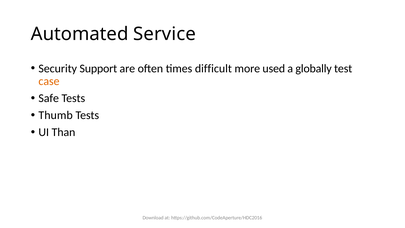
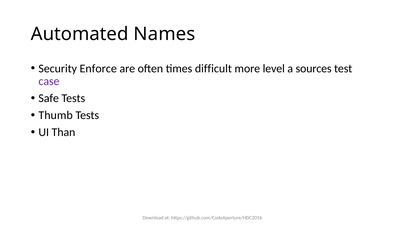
Service: Service -> Names (165, 34)
Support: Support -> Enforce (98, 68)
used: used -> level (274, 68)
globally: globally -> sources (314, 68)
case colour: orange -> purple (49, 81)
